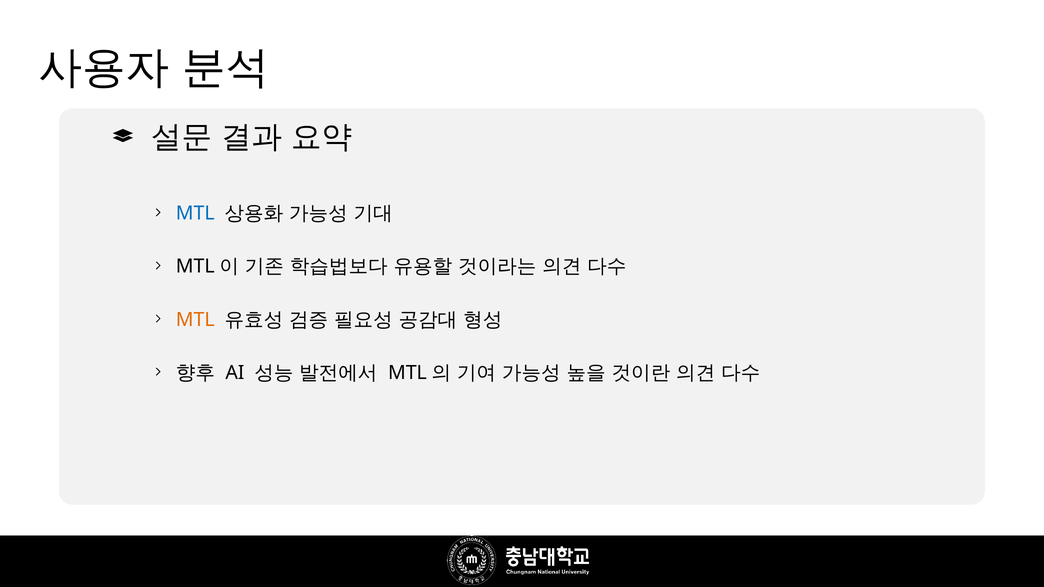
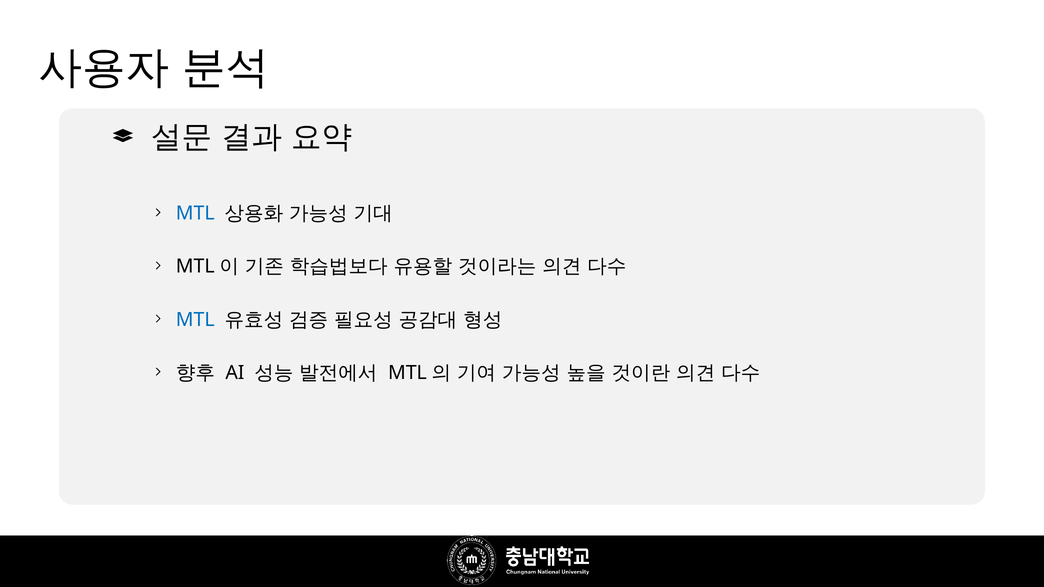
MTL colour: orange -> blue (195, 320)
